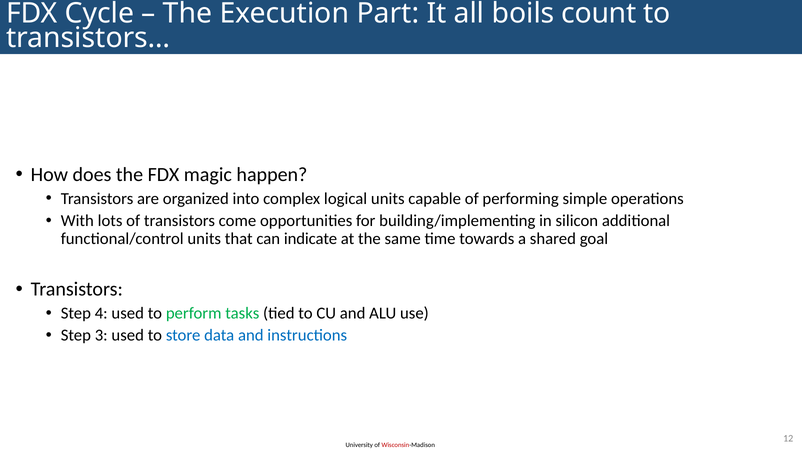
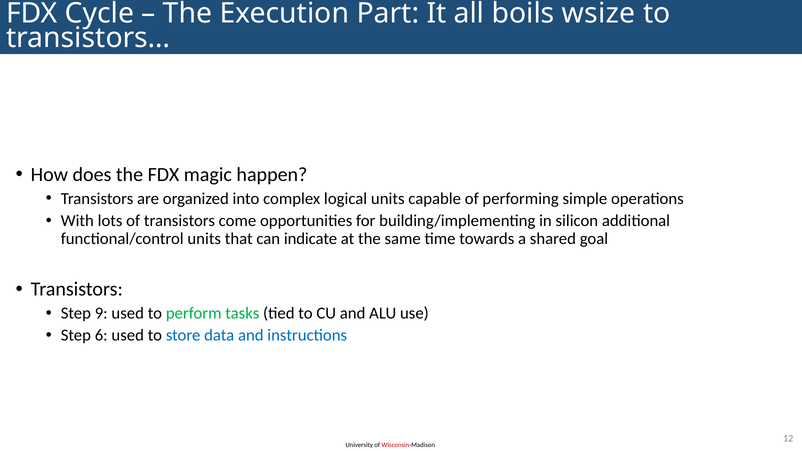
count: count -> wsize (599, 13)
4: 4 -> 9 (101, 313)
3: 3 -> 6 (101, 336)
